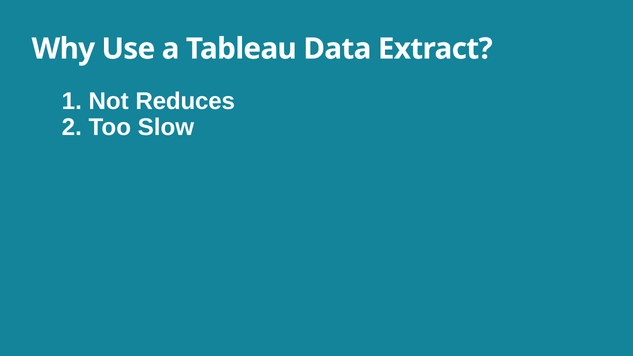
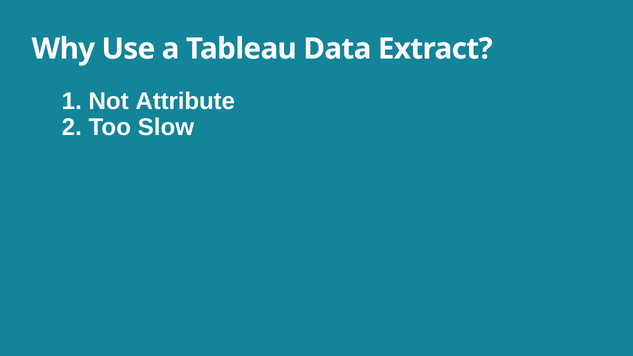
Reduces: Reduces -> Attribute (185, 101)
